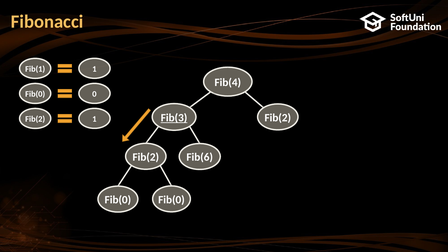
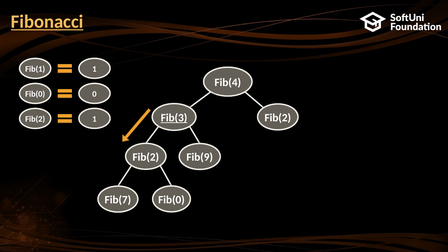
Fibonacci underline: none -> present (47, 22)
Fib(6: Fib(6 -> Fib(9 (200, 157)
Fib(0: Fib(0 -> Fib(7 (118, 200)
